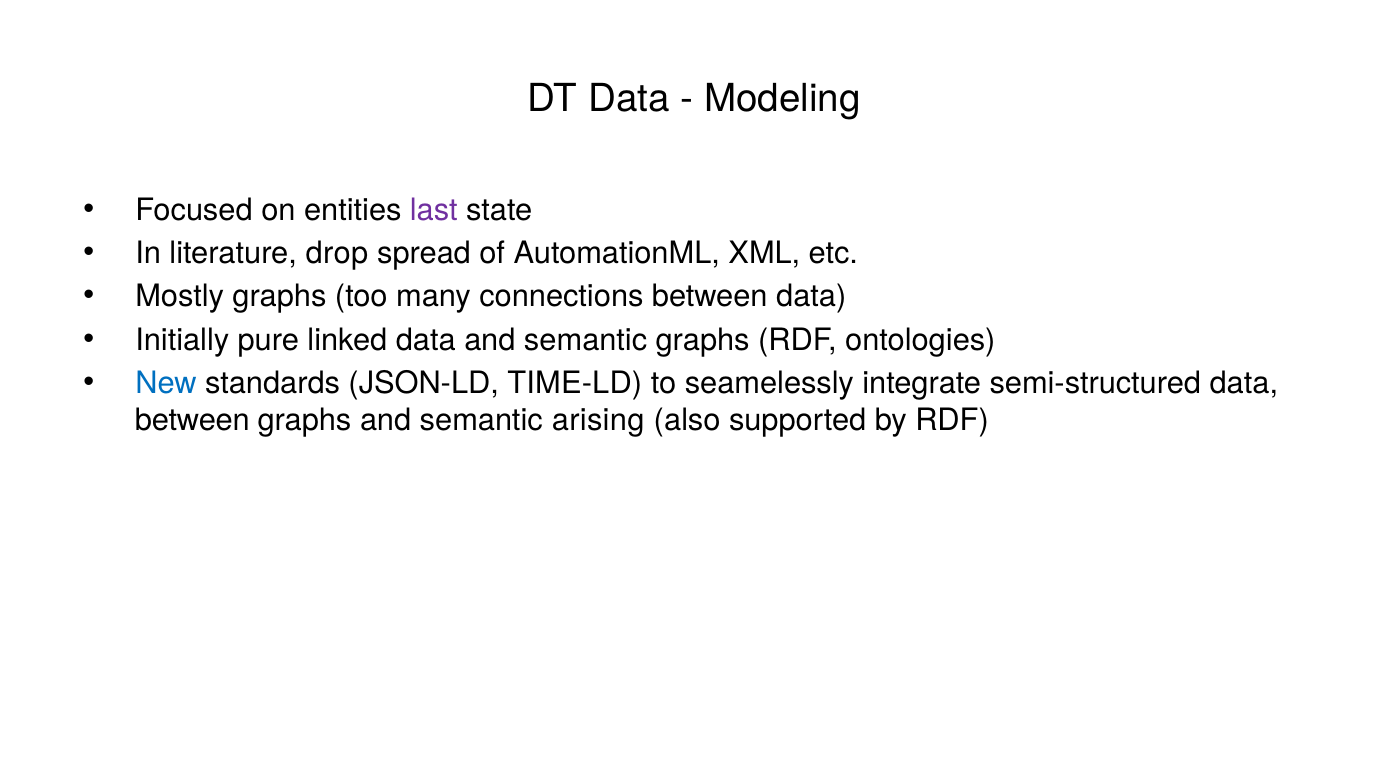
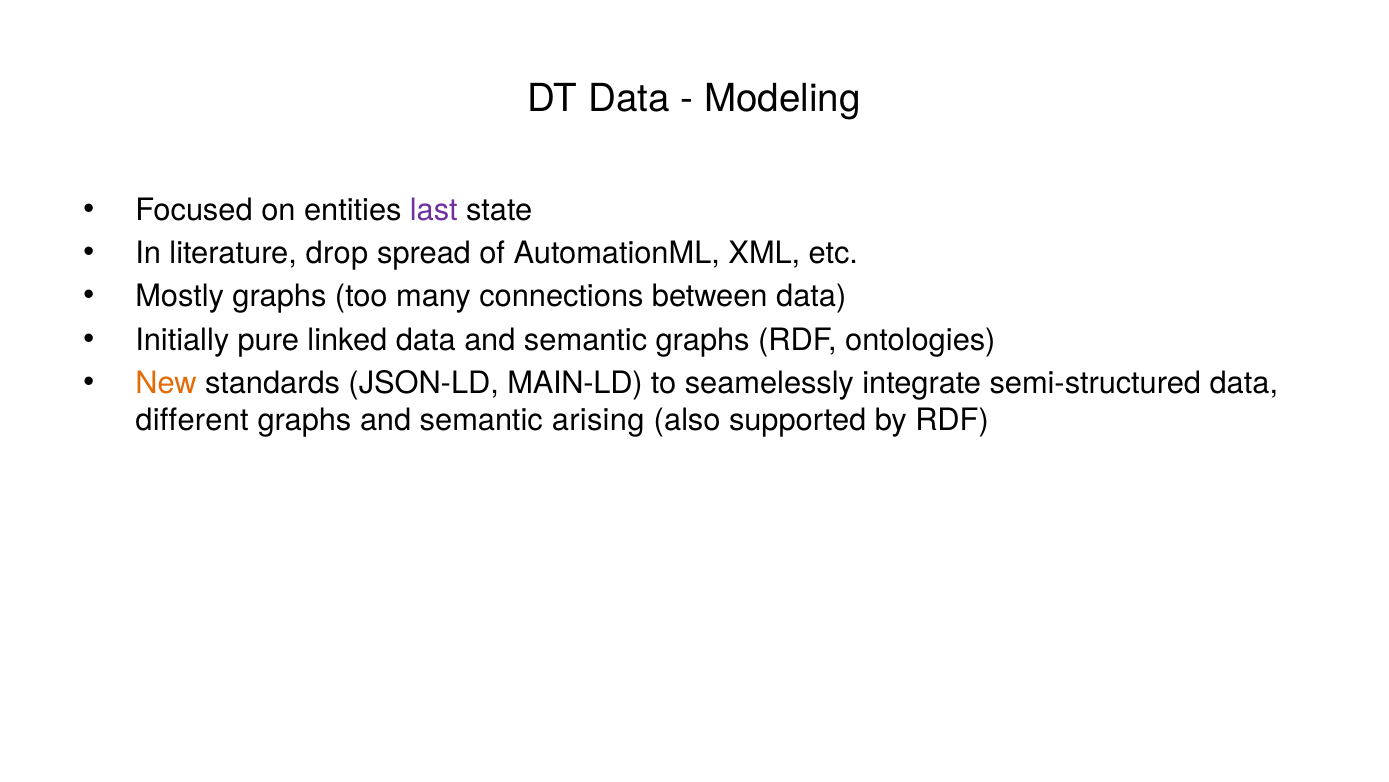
New colour: blue -> orange (166, 383)
TIME-LD: TIME-LD -> MAIN-LD (575, 383)
between: between -> different (192, 420)
